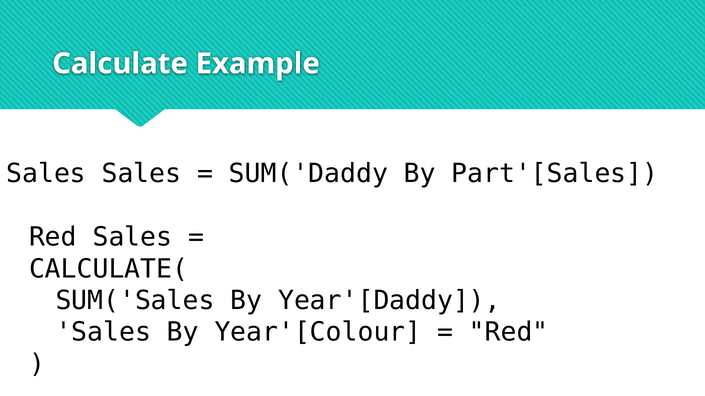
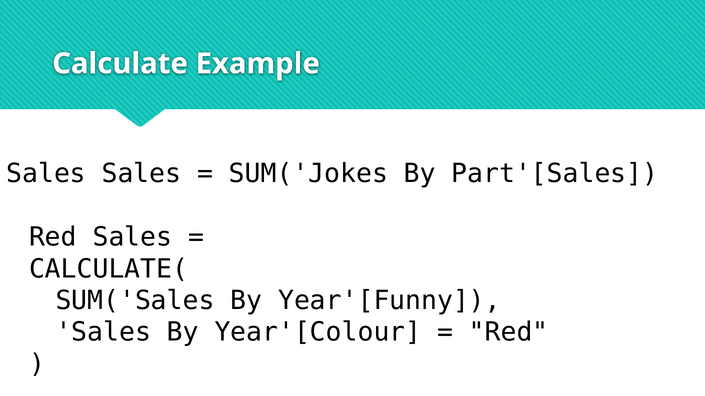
SUM('Daddy: SUM('Daddy -> SUM('Jokes (308, 174)
Year'[Daddy: Year'[Daddy -> Year'[Funny (389, 301)
